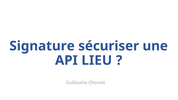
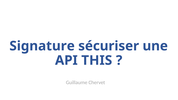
LIEU: LIEU -> THIS (97, 60)
